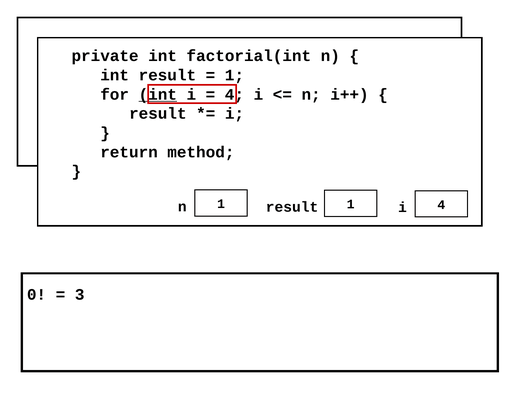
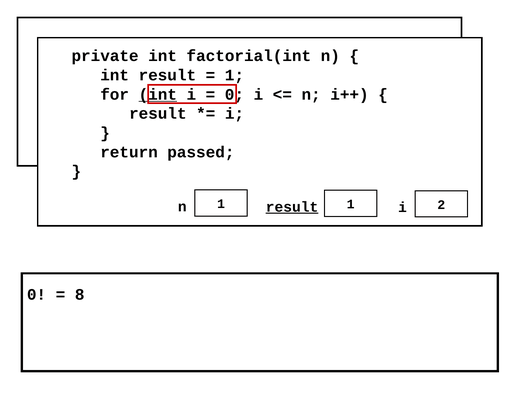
4: 4 -> 0 (234, 94)
method: method -> passed (201, 152)
n 4: 4 -> 2 (441, 205)
result underline: none -> present (292, 207)
3: 3 -> 8 (80, 295)
